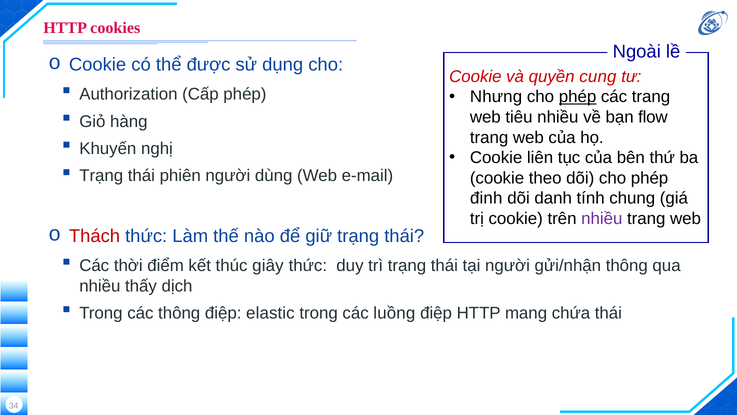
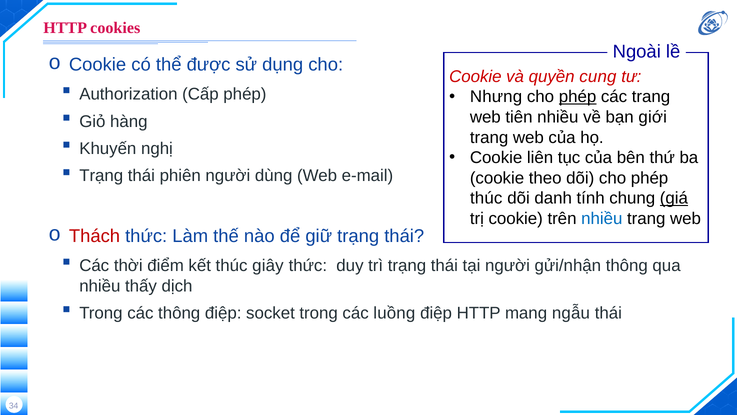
tiêu: tiêu -> tiên (519, 117)
flow: flow -> giới (653, 117)
đinh: đinh -> thúc (486, 198)
giá underline: none -> present (674, 198)
nhiều colour: purple -> blue (602, 218)
elastic: elastic -> socket (270, 313)
chứa: chứa -> ngẫu (571, 313)
